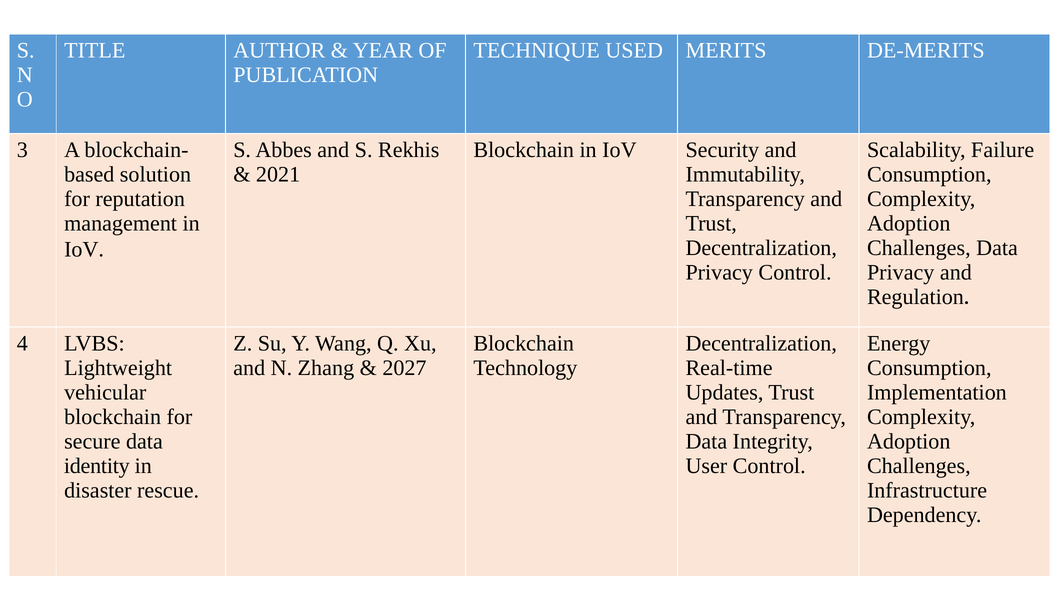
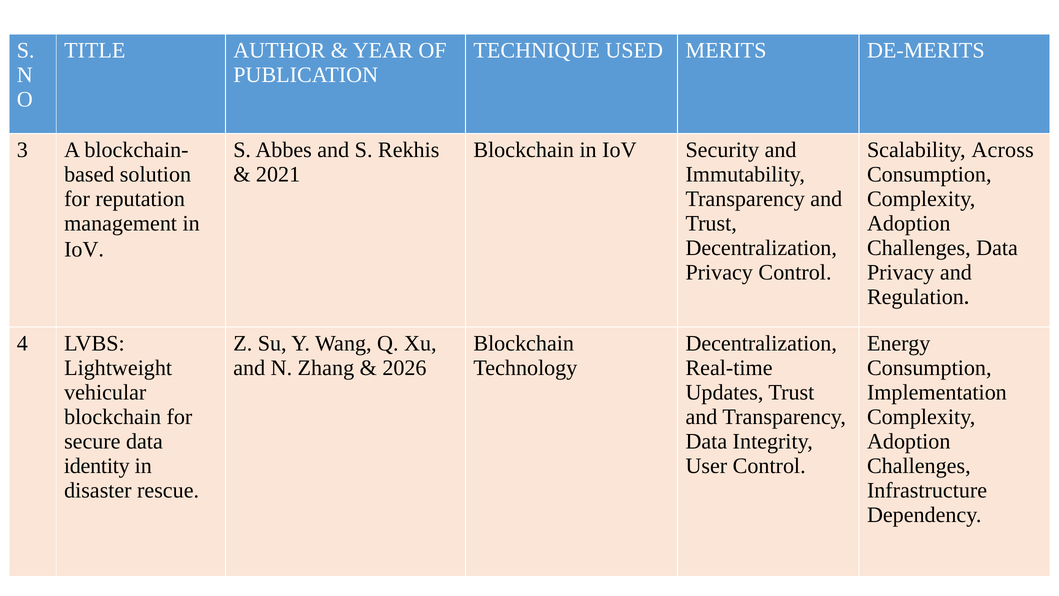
Failure: Failure -> Across (1003, 150)
2027: 2027 -> 2026 (404, 368)
